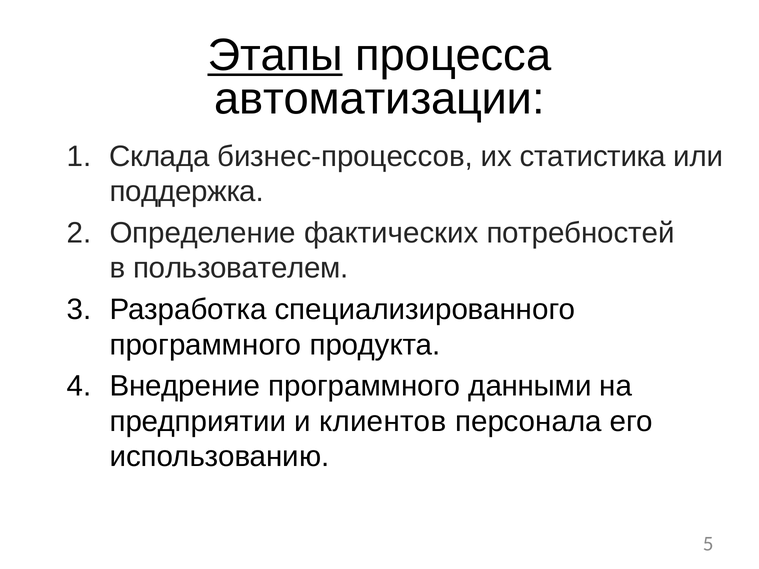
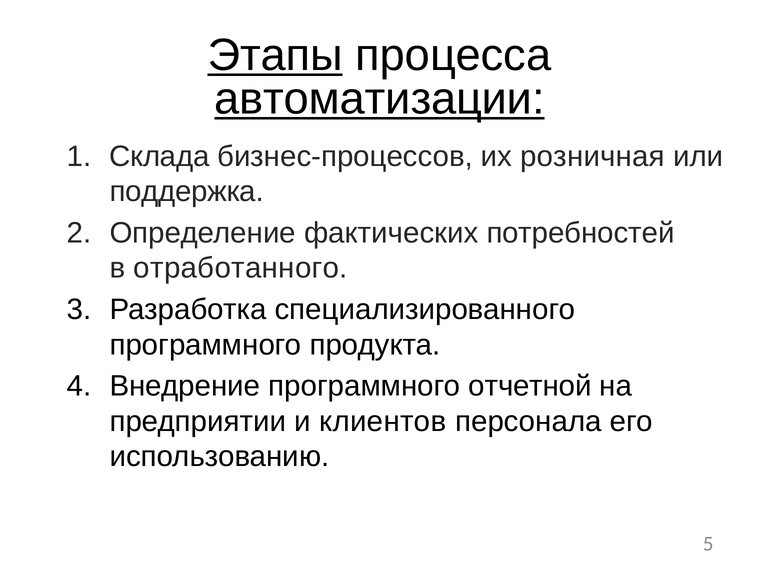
автоматизации underline: none -> present (380, 99)
статистика: статистика -> розничная (593, 156)
пользователем: пользователем -> отработанного (241, 268)
данными: данными -> отчетной (530, 386)
